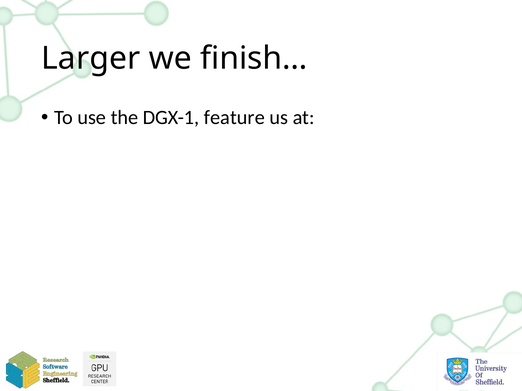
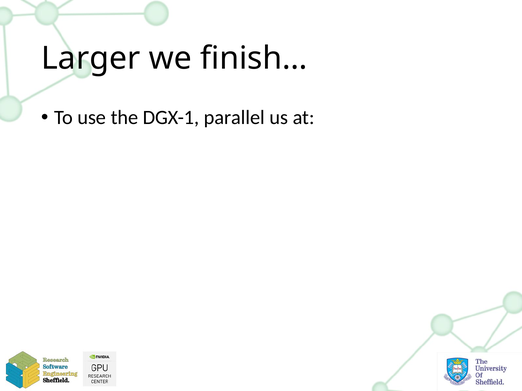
feature: feature -> parallel (234, 118)
